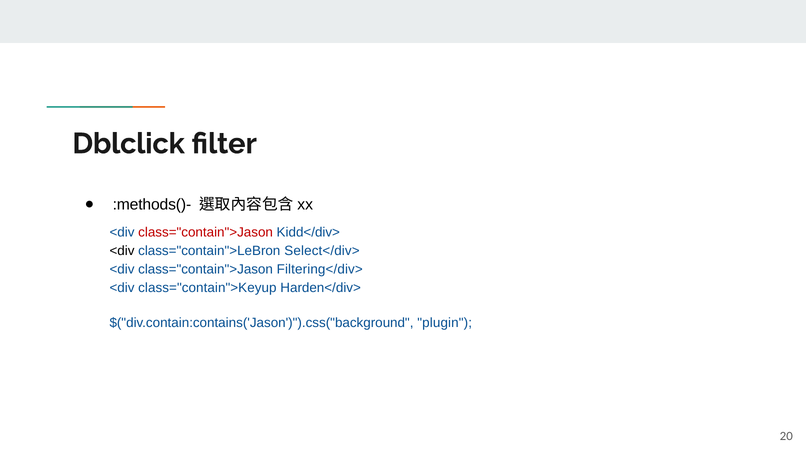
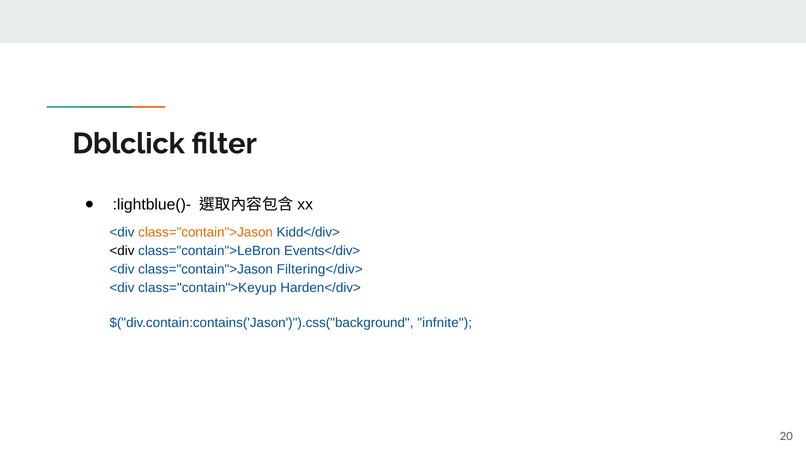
:methods()-: :methods()- -> :lightblue()- (152, 205)
class="contain">Jason colour: red -> orange (206, 233)
Select</div>: Select</div> -> Events</div> (322, 251)
plugin: plugin -> infnite (445, 323)
